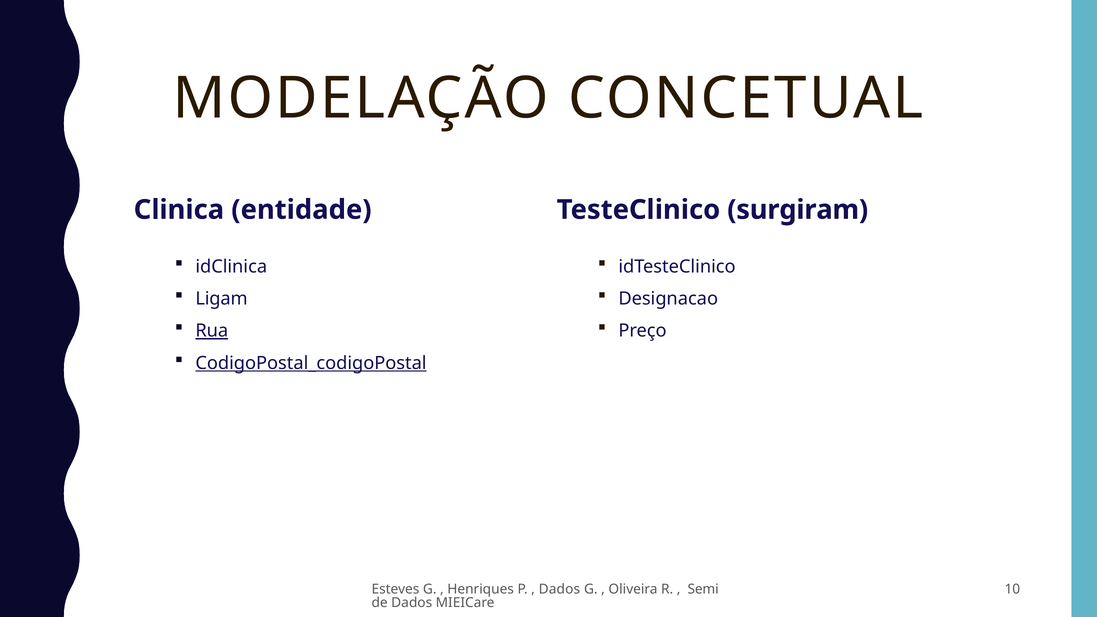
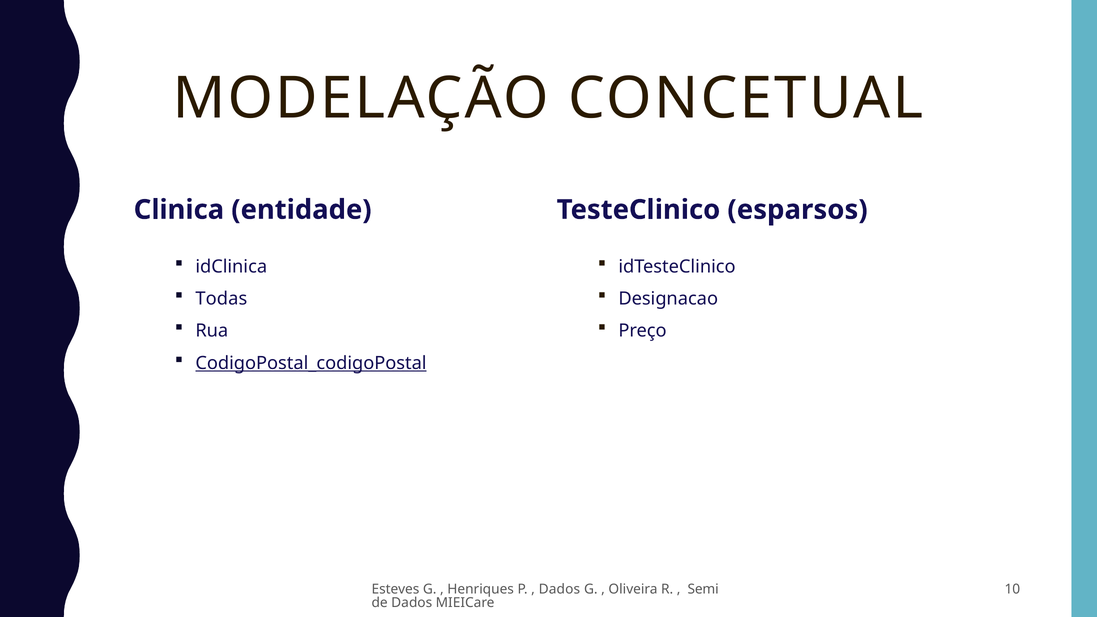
surgiram: surgiram -> esparsos (798, 210)
Ligam: Ligam -> Todas (221, 299)
Rua underline: present -> none (212, 331)
